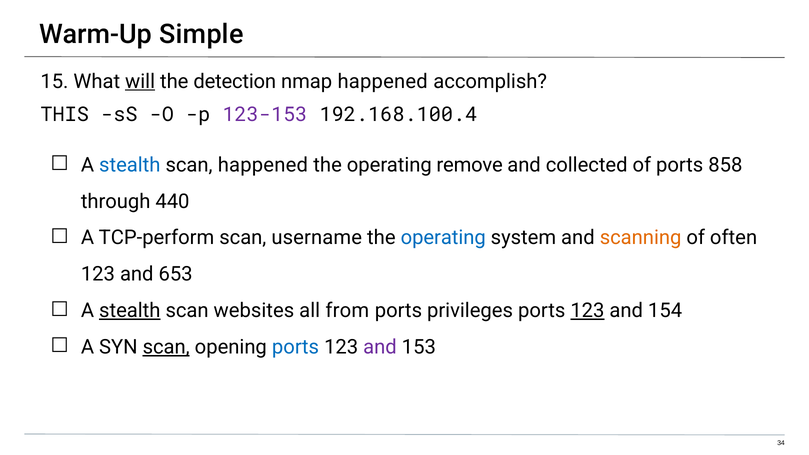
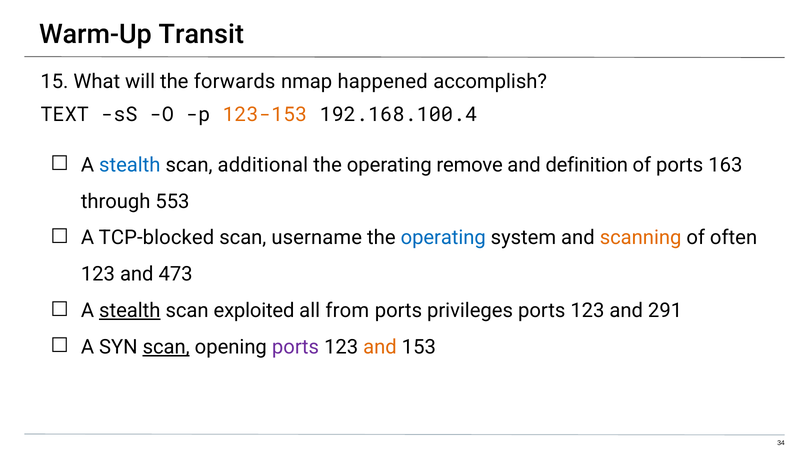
Simple: Simple -> Transit (201, 34)
will underline: present -> none (140, 81)
detection: detection -> forwards (235, 81)
THIS: THIS -> TEXT (65, 115)
123-153 colour: purple -> orange (265, 115)
scan happened: happened -> additional (263, 165)
collected: collected -> definition (587, 165)
858: 858 -> 163 (725, 165)
440: 440 -> 553 (172, 201)
TCP-perform: TCP-perform -> TCP-blocked (156, 238)
653: 653 -> 473 (176, 274)
websites: websites -> exploited (254, 311)
123 underline: present -> none (587, 311)
154: 154 -> 291 (665, 311)
ports colour: blue -> purple (295, 347)
and colour: purple -> orange (380, 347)
